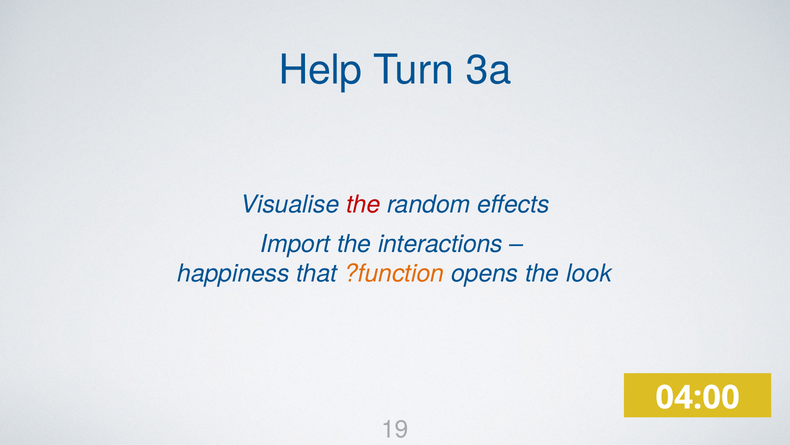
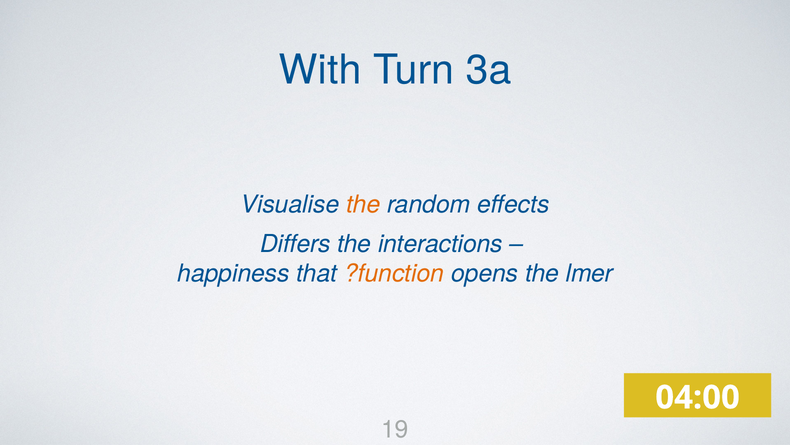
Help: Help -> With (320, 70)
the colour: red -> orange (363, 204)
Import: Import -> Differs (295, 244)
look: look -> lmer (589, 273)
